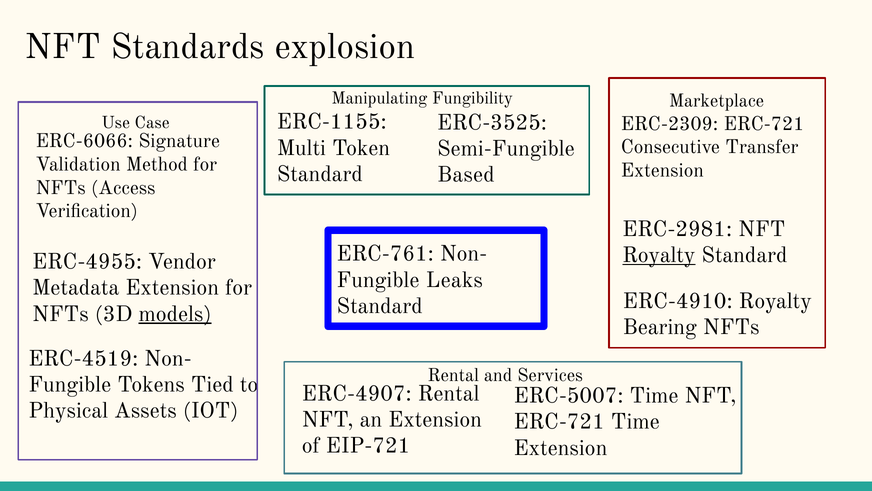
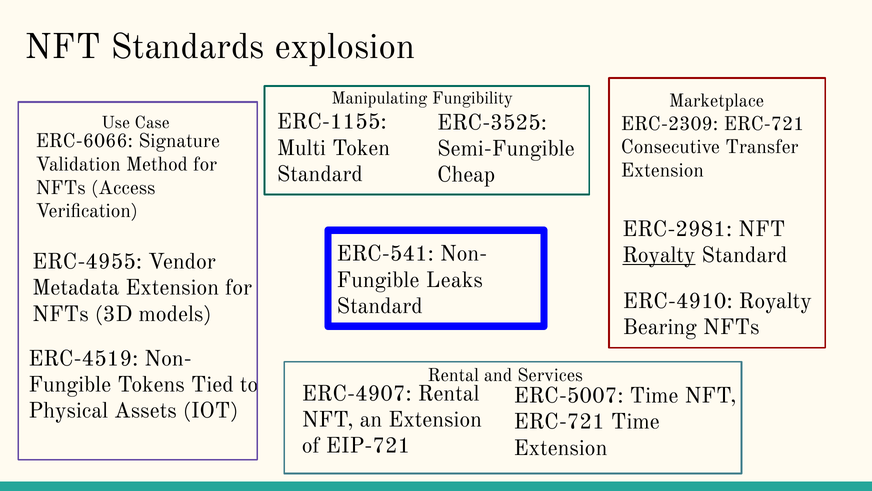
Based: Based -> Cheap (466, 175)
ERC-761: ERC-761 -> ERC-541 (385, 253)
models underline: present -> none (175, 314)
